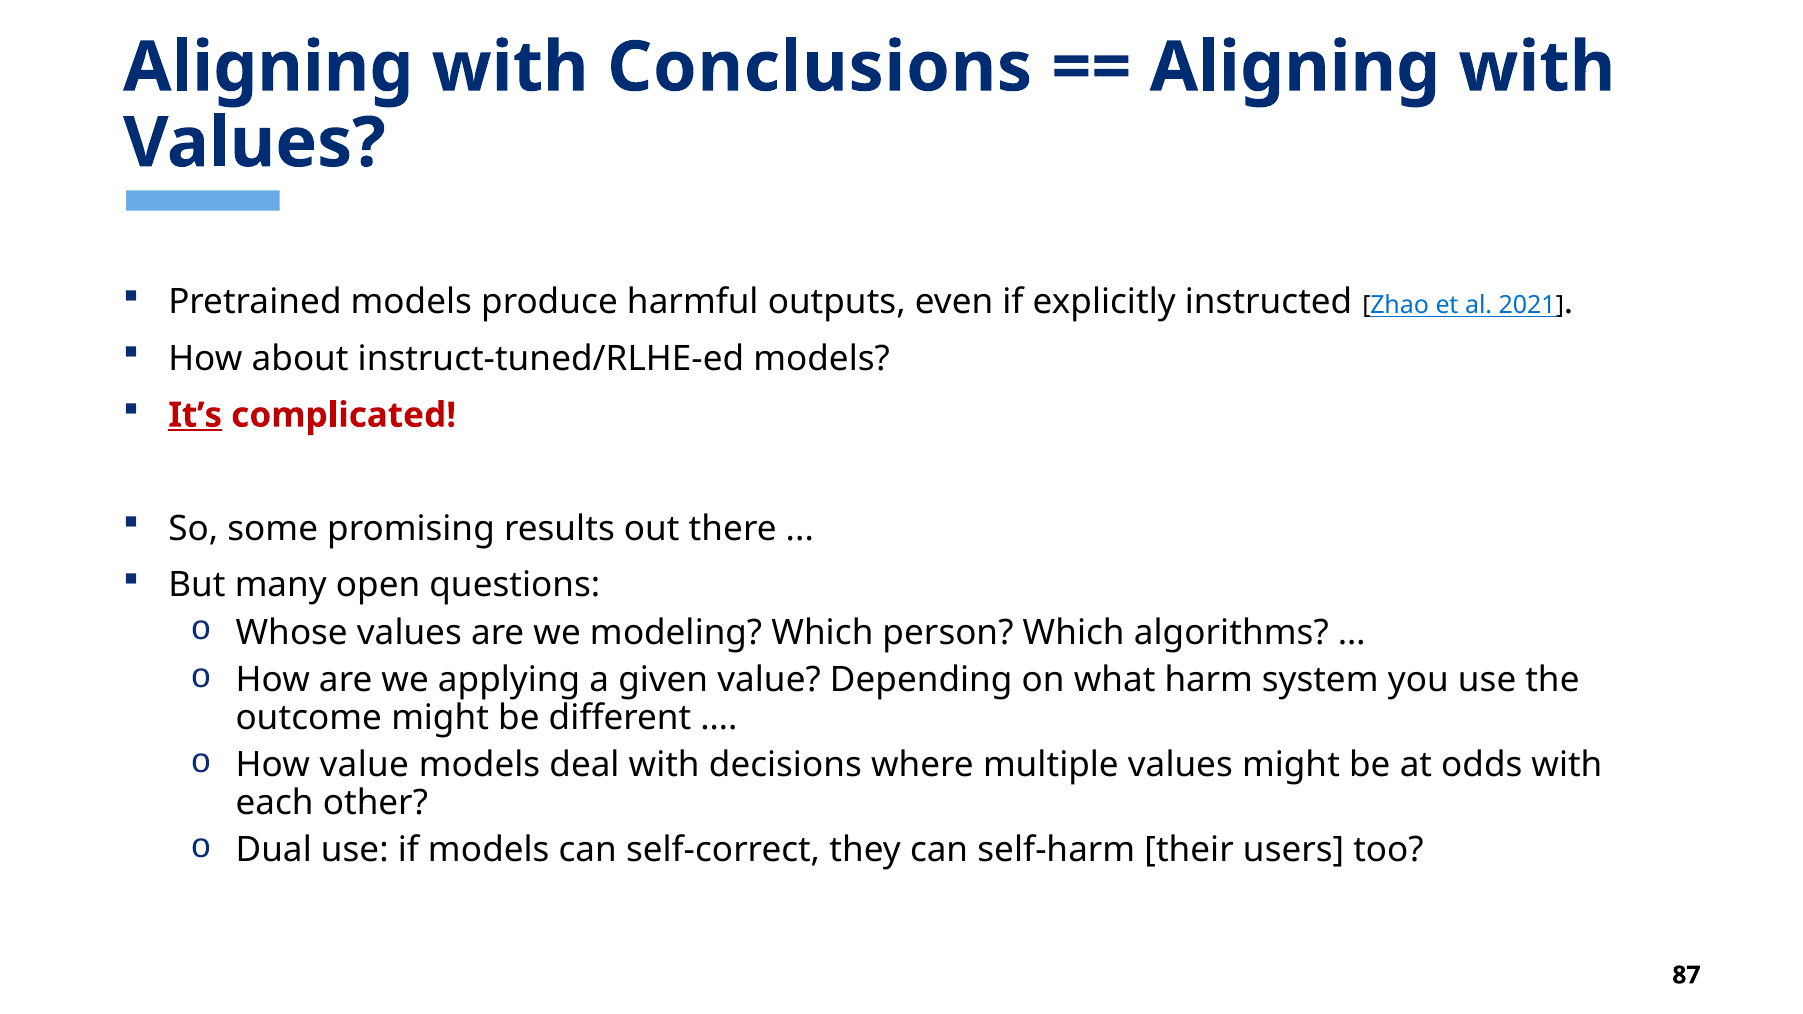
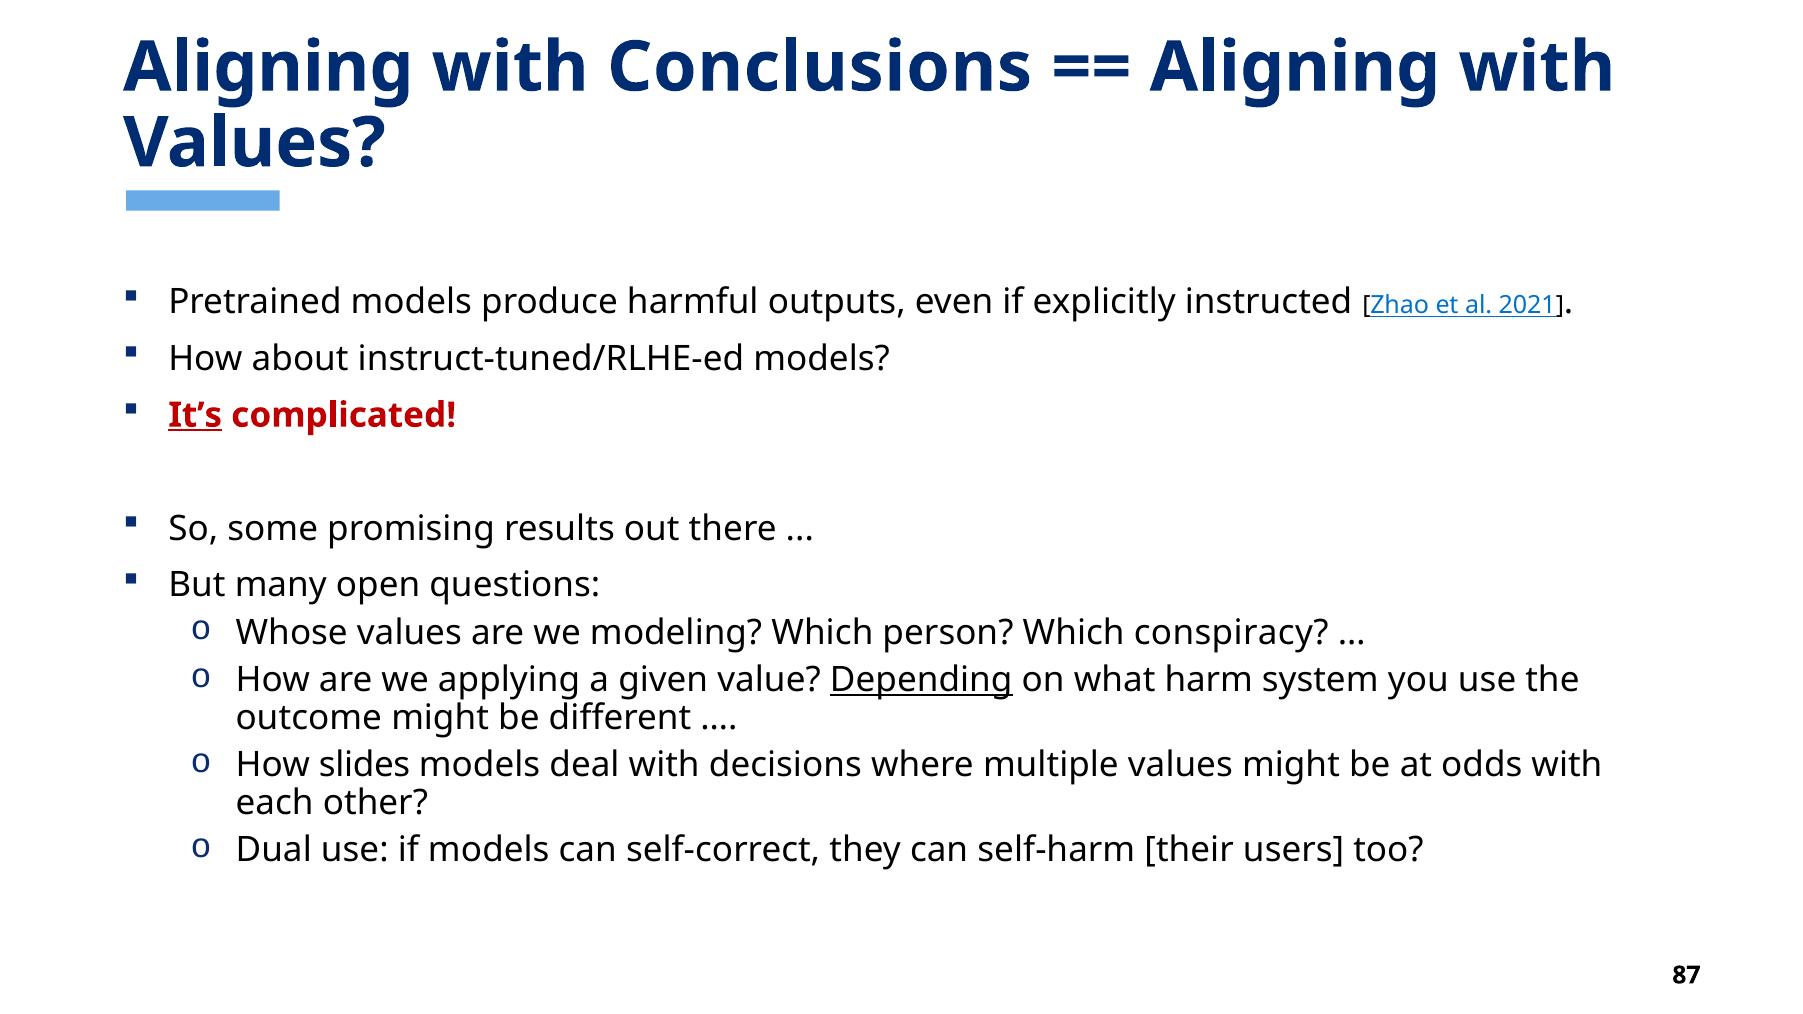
algorithms: algorithms -> conspiracy (1231, 633)
Depending underline: none -> present (921, 680)
How value: value -> slides (365, 765)
